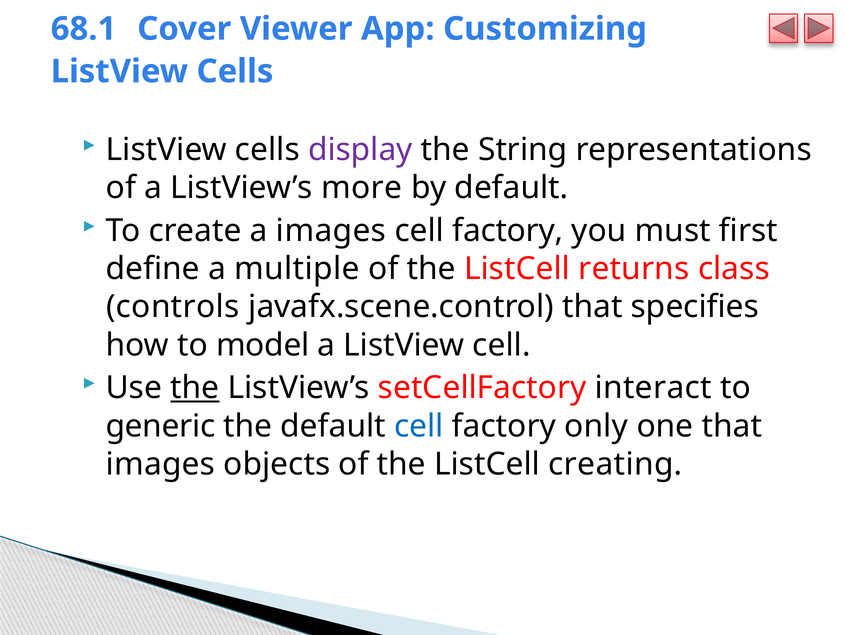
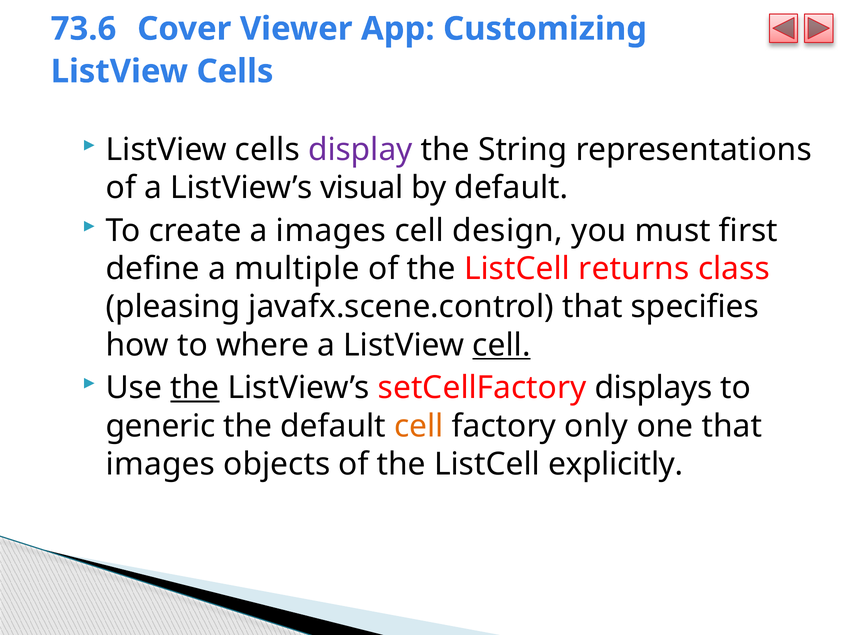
68.1: 68.1 -> 73.6 (84, 29)
more: more -> visual (362, 188)
factory: factory -> design (508, 231)
controls: controls -> pleasing (173, 307)
model: model -> where (263, 345)
cell underline: none -> present (502, 345)
interact: interact -> displays (654, 388)
cell colour: blue -> orange (419, 426)
creating: creating -> explicitly (616, 464)
